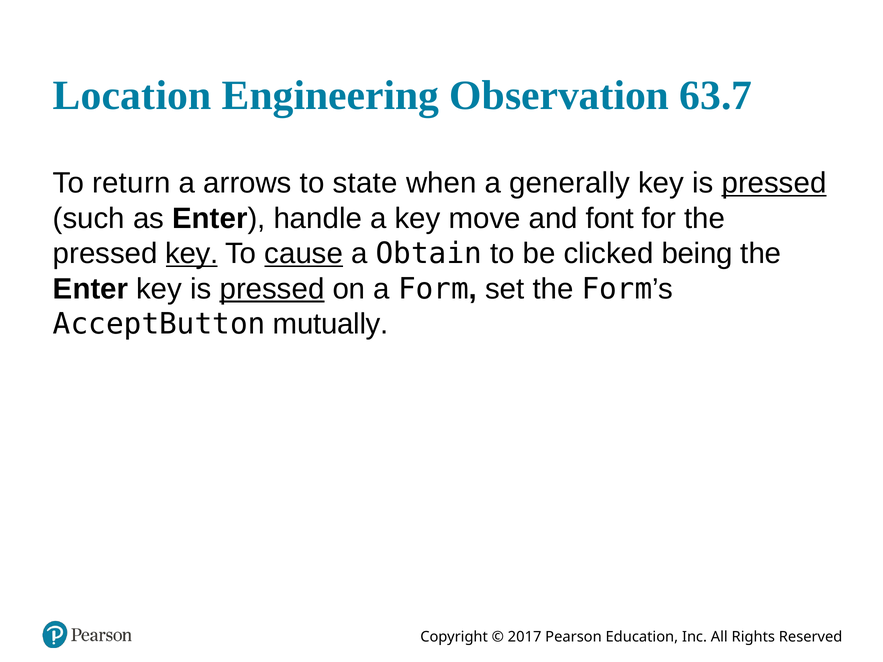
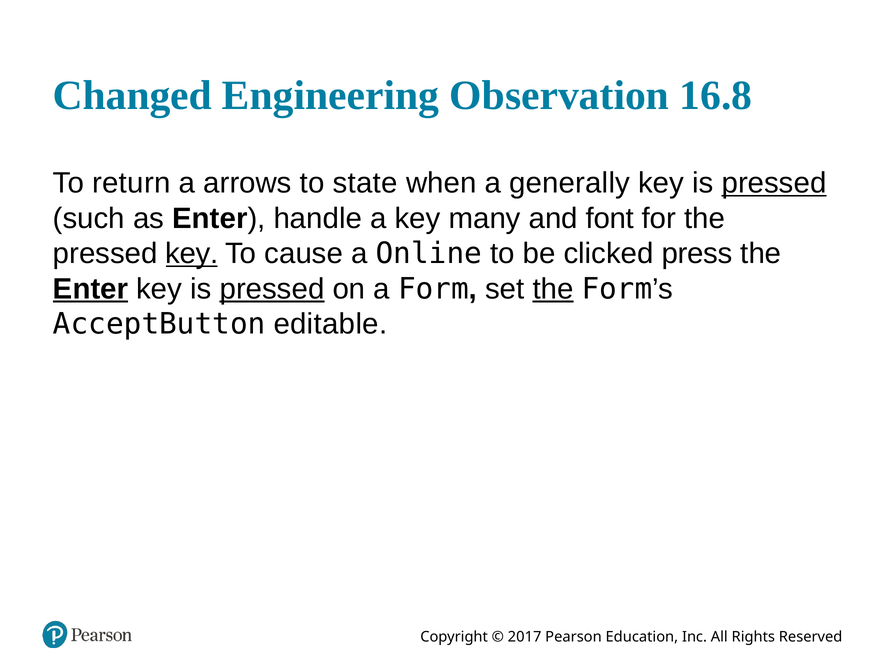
Location: Location -> Changed (132, 96)
63.7: 63.7 -> 16.8 (716, 96)
move: move -> many (485, 218)
cause underline: present -> none (304, 254)
Obtain: Obtain -> Online (429, 254)
being: being -> press (697, 254)
Enter underline: none -> present (91, 289)
the underline: none -> present (553, 289)
mutually: mutually -> editable (330, 324)
